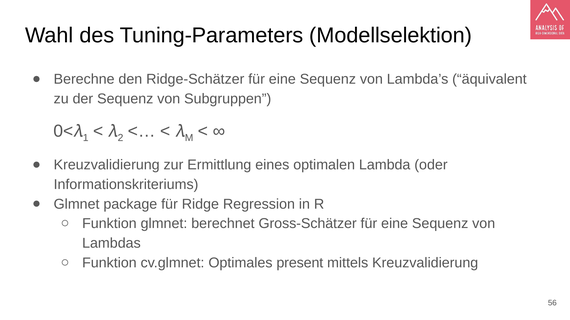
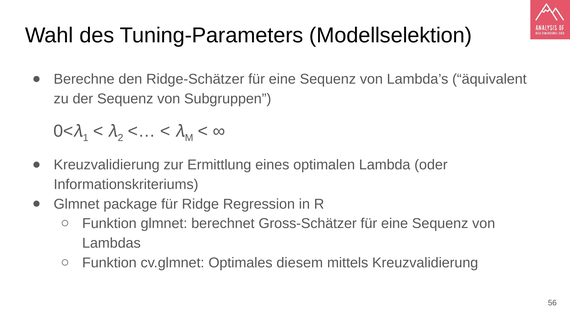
present: present -> diesem (300, 263)
